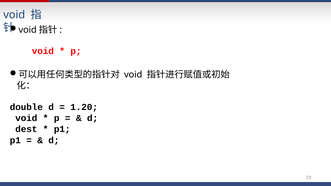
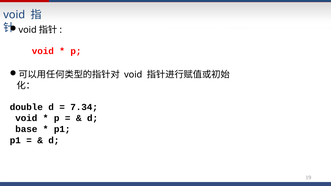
1.20: 1.20 -> 7.34 (84, 107)
dest: dest -> base (26, 129)
